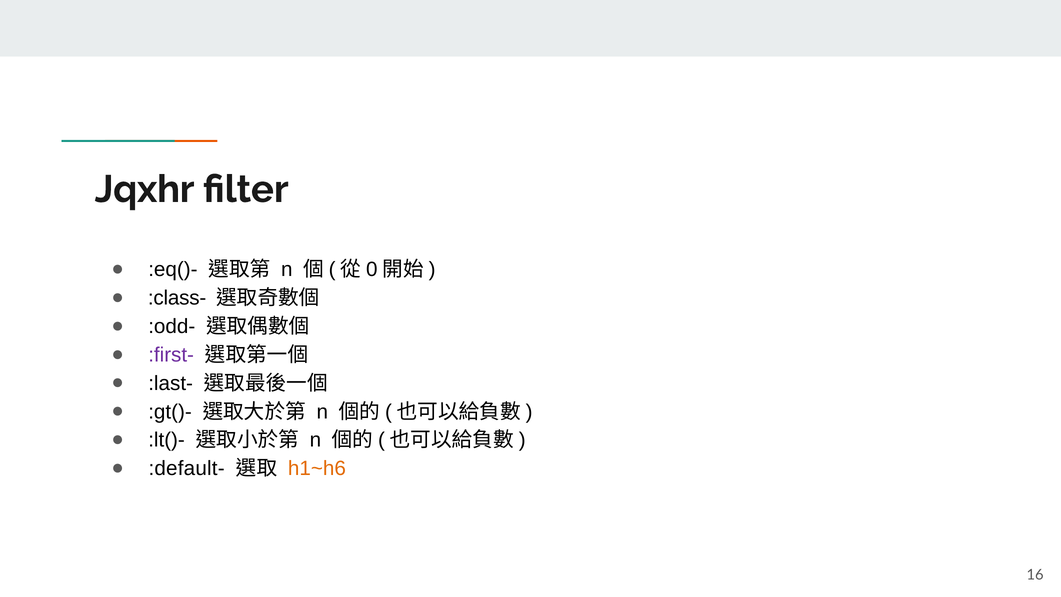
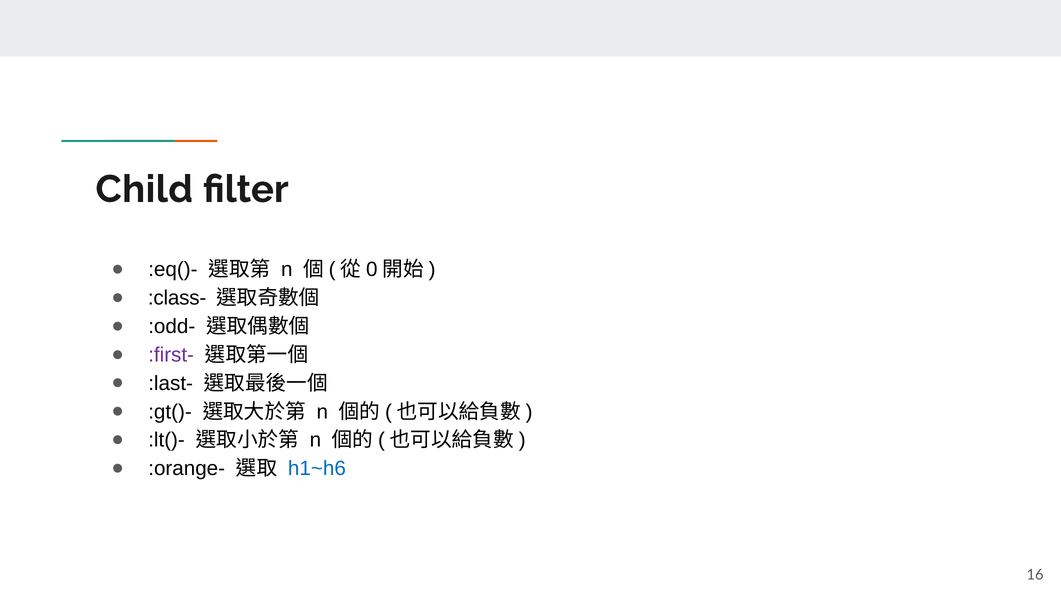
Jqxhr: Jqxhr -> Child (144, 189)
:default-: :default- -> :orange- (187, 468)
h1~h6 colour: orange -> blue (317, 468)
